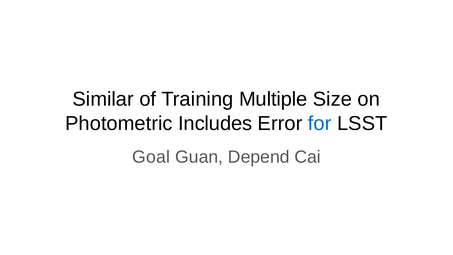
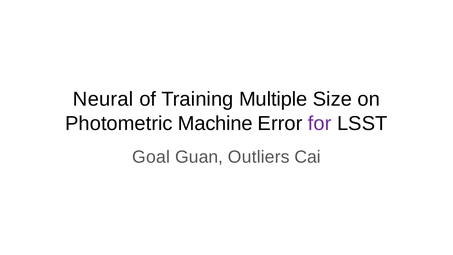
Similar: Similar -> Neural (103, 99)
Includes: Includes -> Machine (215, 123)
for colour: blue -> purple (320, 123)
Depend: Depend -> Outliers (259, 157)
